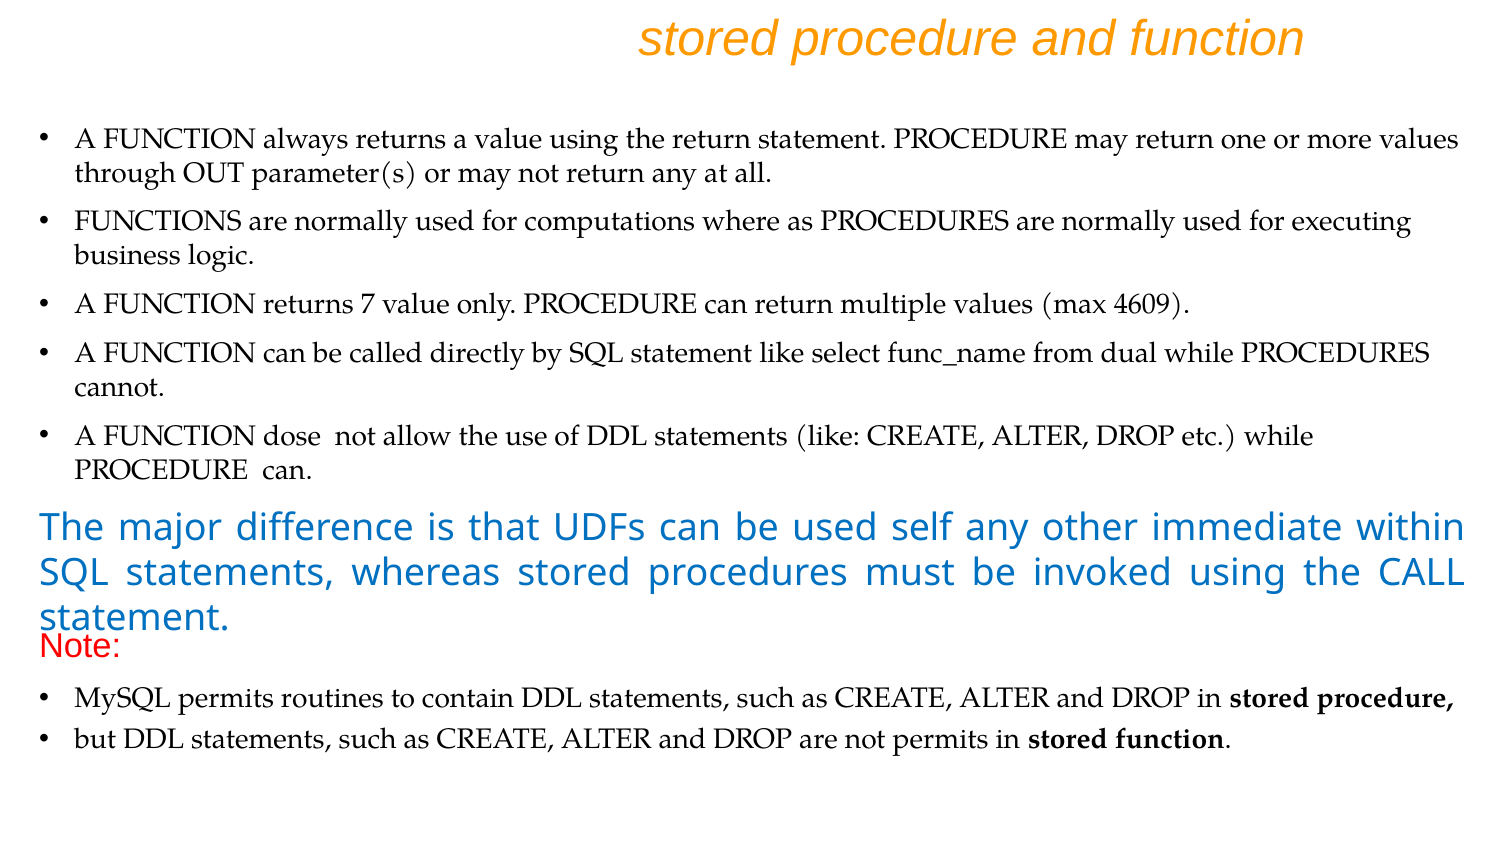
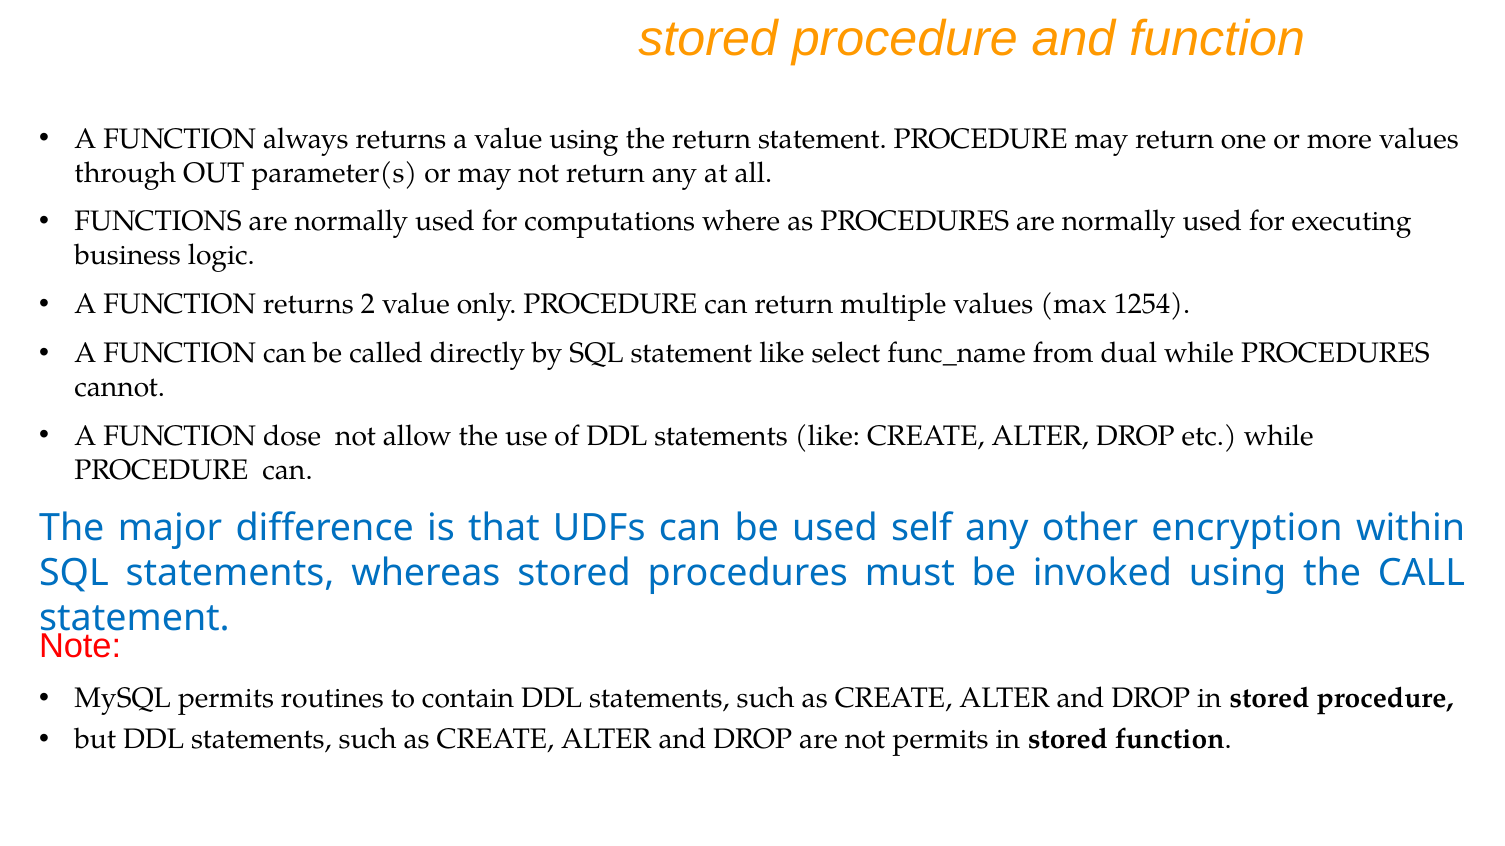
7: 7 -> 2 (368, 305)
4609: 4609 -> 1254 (1152, 305)
immediate: immediate -> encryption (1247, 528)
